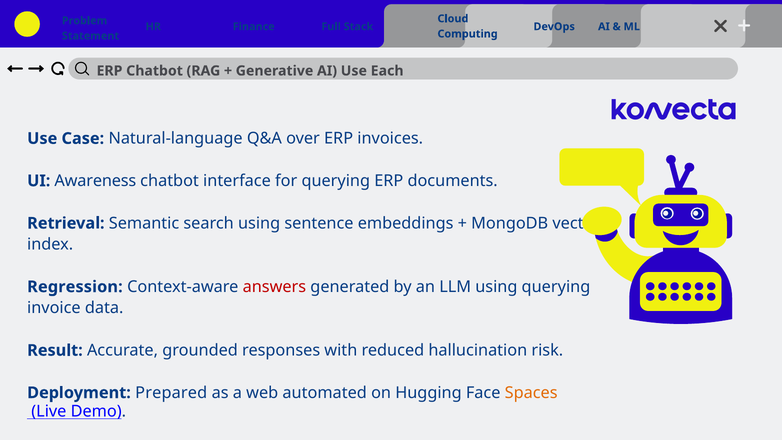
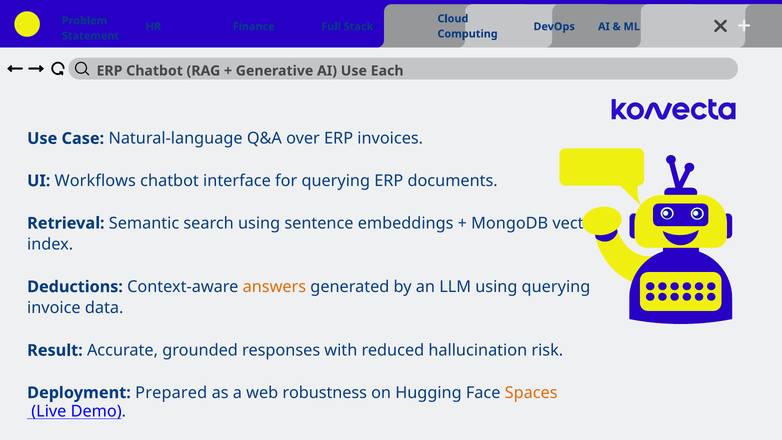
Awareness: Awareness -> Workflows (95, 181)
Regression: Regression -> Deductions (75, 287)
answers colour: red -> orange (274, 287)
automated: automated -> robustness (325, 393)
